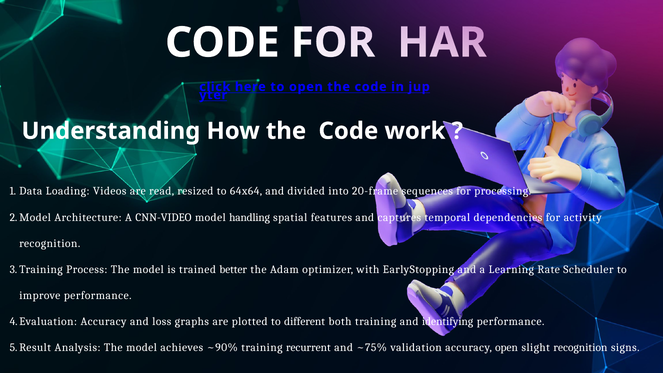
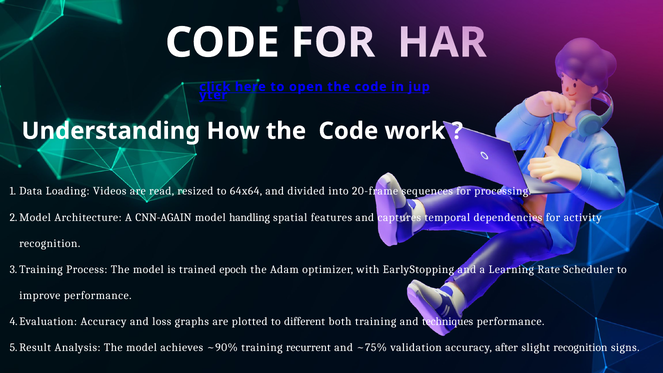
CNN-VIDEO: CNN-VIDEO -> CNN-AGAIN (164, 217)
better: better -> epoch (233, 269)
identifying: identifying -> techniques (448, 322)
accuracy open: open -> after (507, 348)
